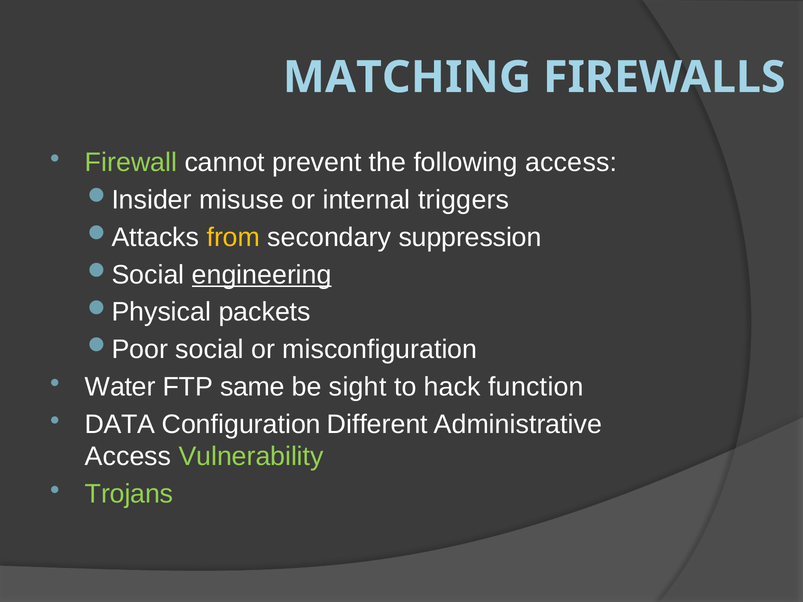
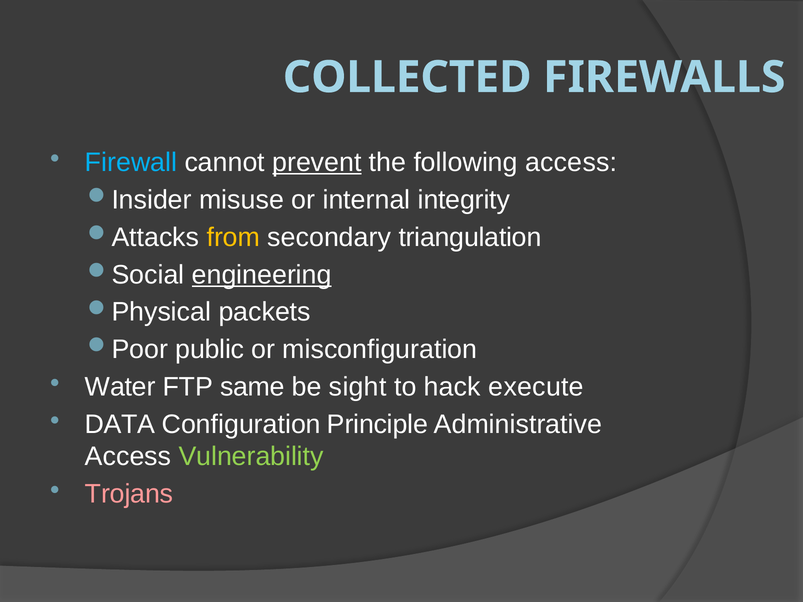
MATCHING: MATCHING -> COLLECTED (407, 77)
Firewall colour: light green -> light blue (131, 162)
prevent underline: none -> present (317, 162)
triggers: triggers -> integrity (464, 200)
suppression: suppression -> triangulation (470, 237)
social: social -> public (210, 350)
function: function -> execute (536, 387)
Different: Different -> Principle (377, 425)
Trojans colour: light green -> pink (129, 494)
